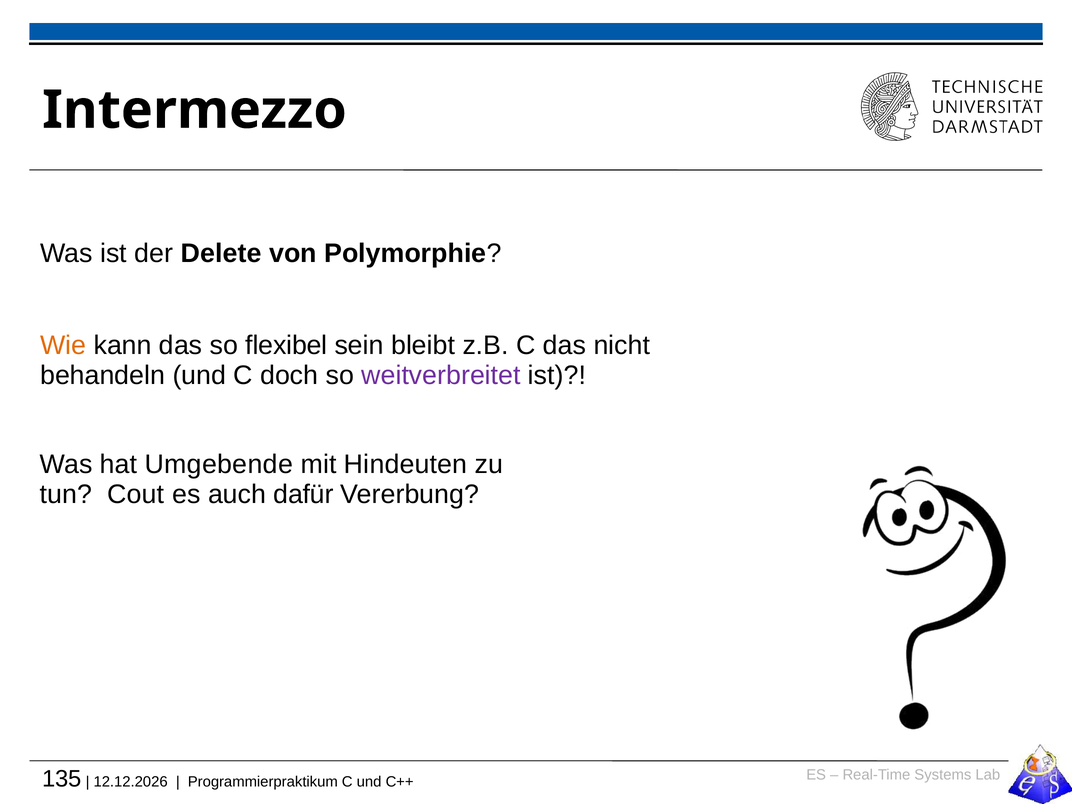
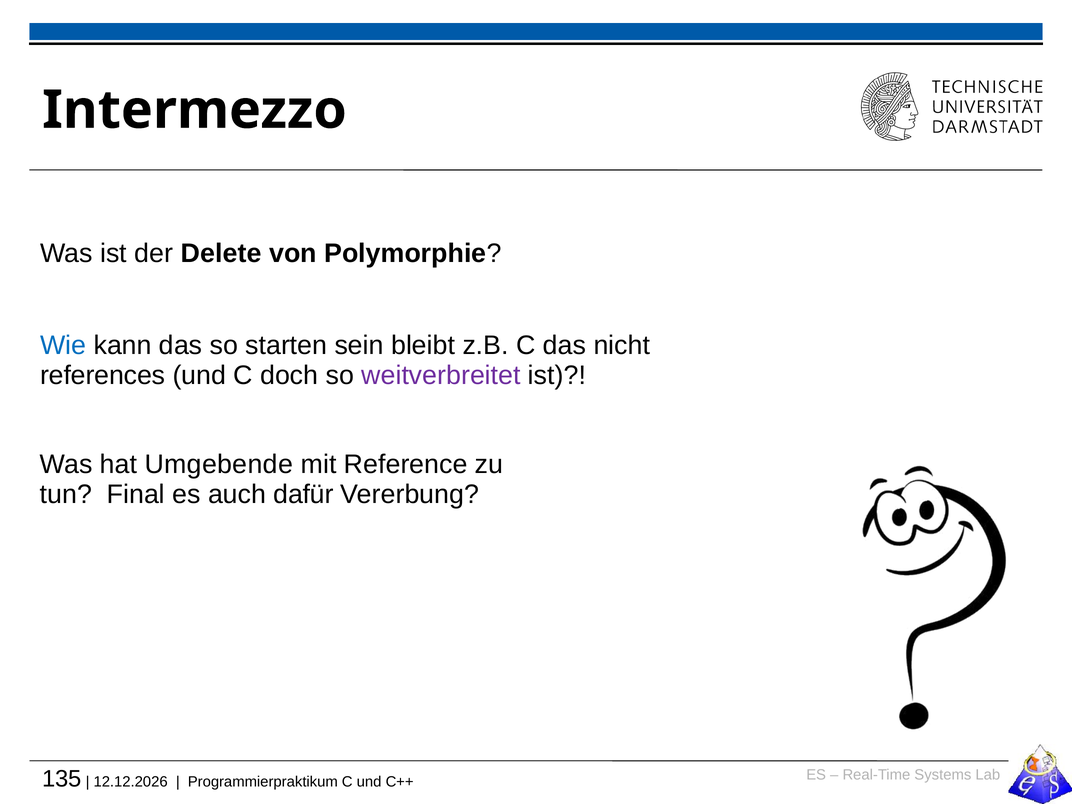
Wie colour: orange -> blue (63, 345)
flexibel: flexibel -> starten (286, 345)
behandeln: behandeln -> references (103, 375)
Hindeuten: Hindeuten -> Reference (406, 465)
Cout: Cout -> Final (136, 494)
